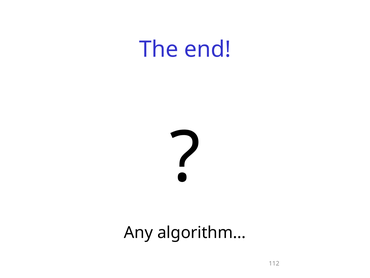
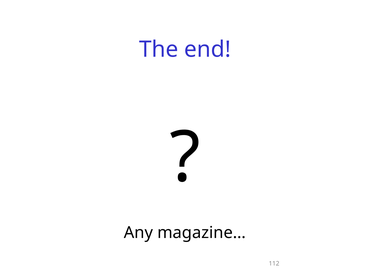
algorithm…: algorithm… -> magazine… (202, 232)
